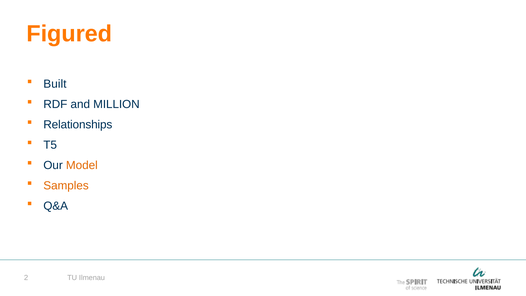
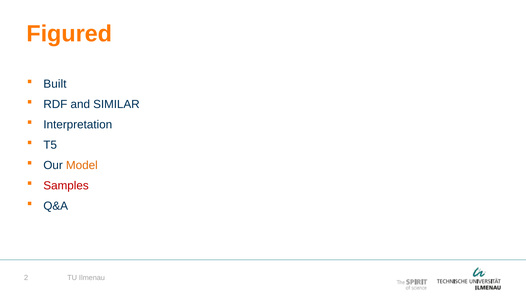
MILLION: MILLION -> SIMILAR (116, 104)
Relationships: Relationships -> Interpretation (78, 125)
Samples colour: orange -> red (66, 185)
